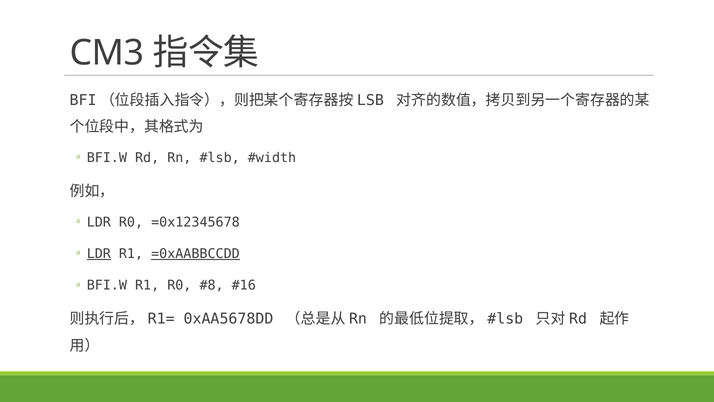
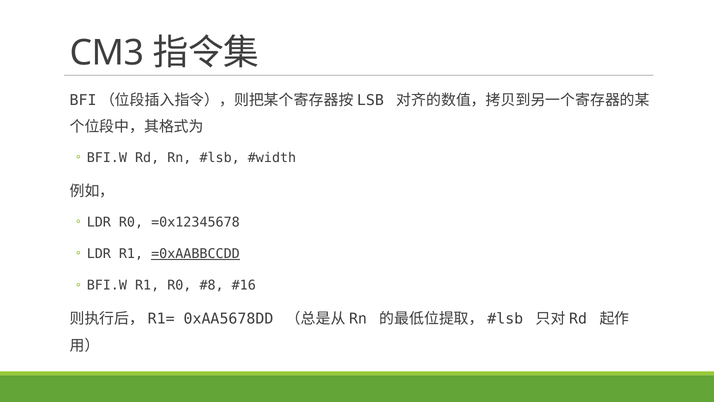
LDR underline: present -> none (99, 254)
